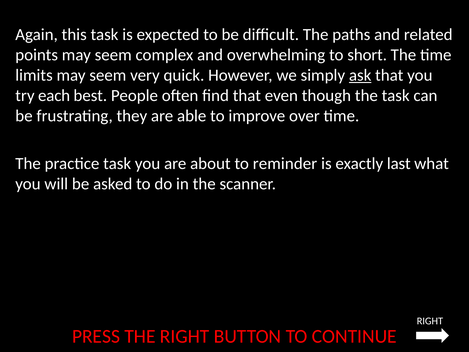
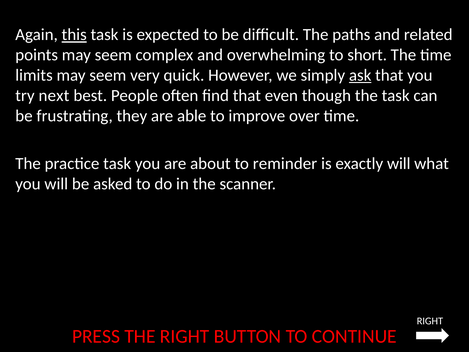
this underline: none -> present (74, 35)
each: each -> next (54, 96)
exactly last: last -> will (399, 163)
